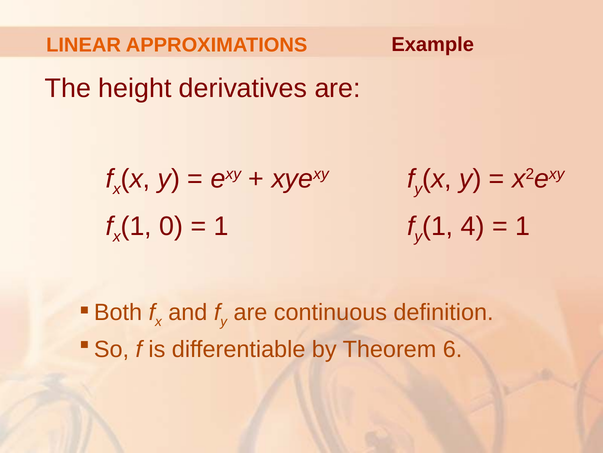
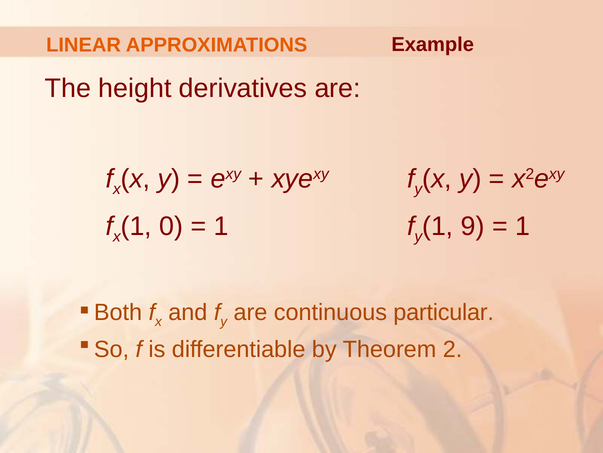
4: 4 -> 9 (473, 226)
definition: definition -> particular (444, 312)
6: 6 -> 2 (453, 349)
